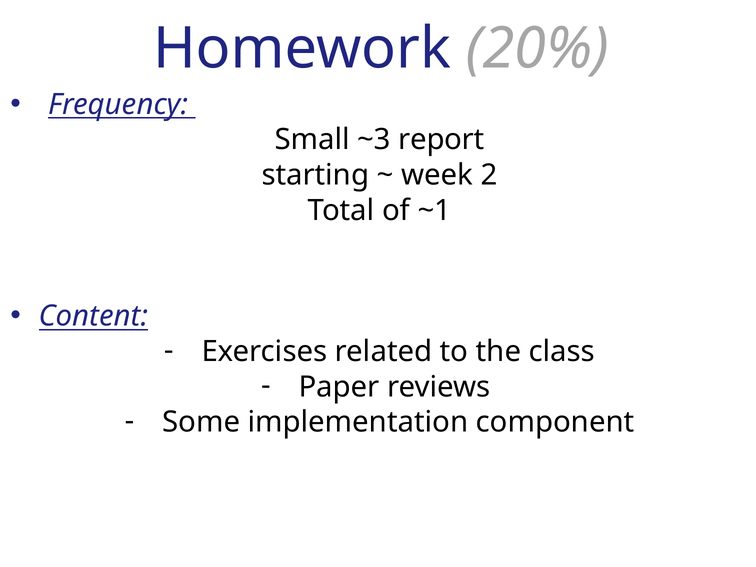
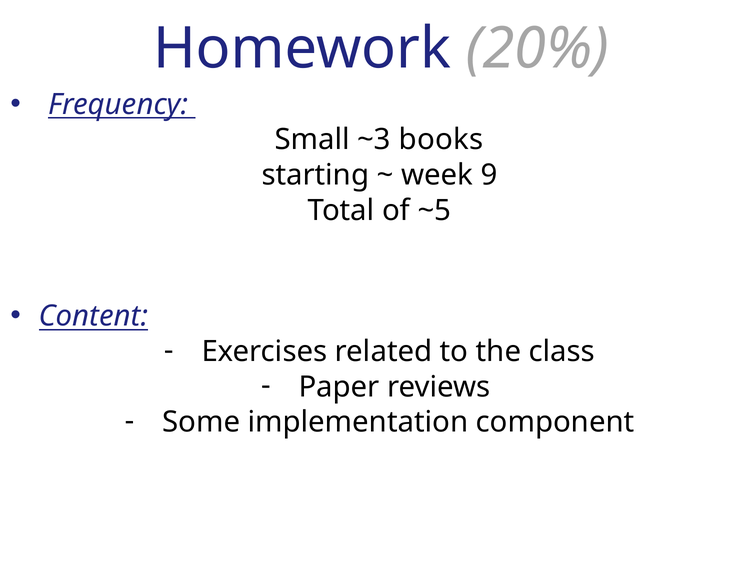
report: report -> books (441, 140)
2: 2 -> 9 (489, 175)
~1: ~1 -> ~5 (434, 210)
